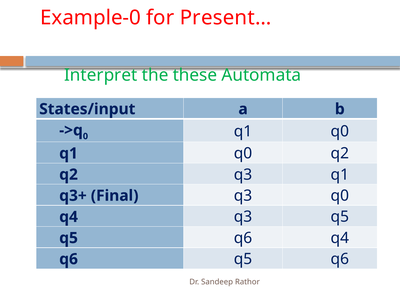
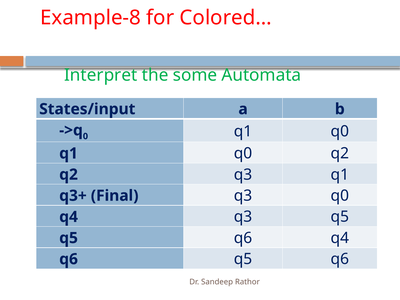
Example-0: Example-0 -> Example-8 (91, 18)
Present…: Present… -> Colored… (226, 18)
these: these -> some (195, 75)
